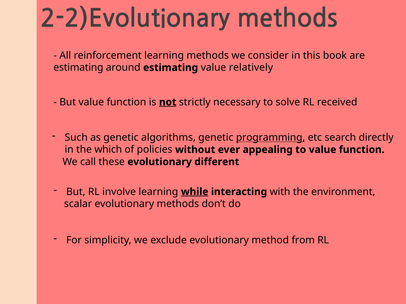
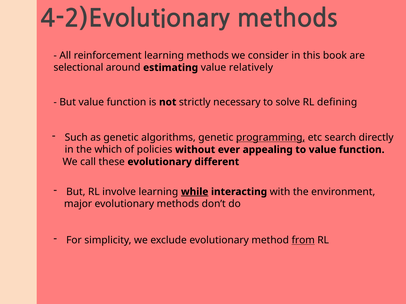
2-2)Evolutionary: 2-2)Evolutionary -> 4-2)Evolutionary (135, 19)
estimating: estimating -> selectional (78, 68)
not underline: present -> none (168, 102)
received: received -> defining (337, 102)
scalar: scalar -> major (78, 204)
from underline: none -> present (303, 241)
